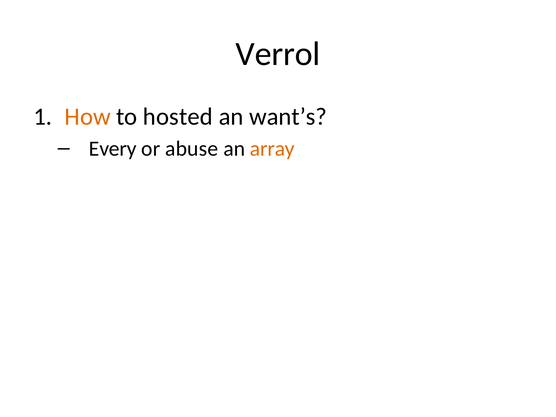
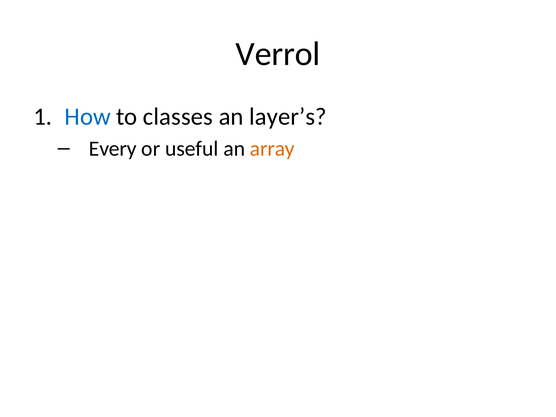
How colour: orange -> blue (88, 117)
hosted: hosted -> classes (178, 117)
want’s: want’s -> layer’s (288, 117)
abuse: abuse -> useful (192, 149)
